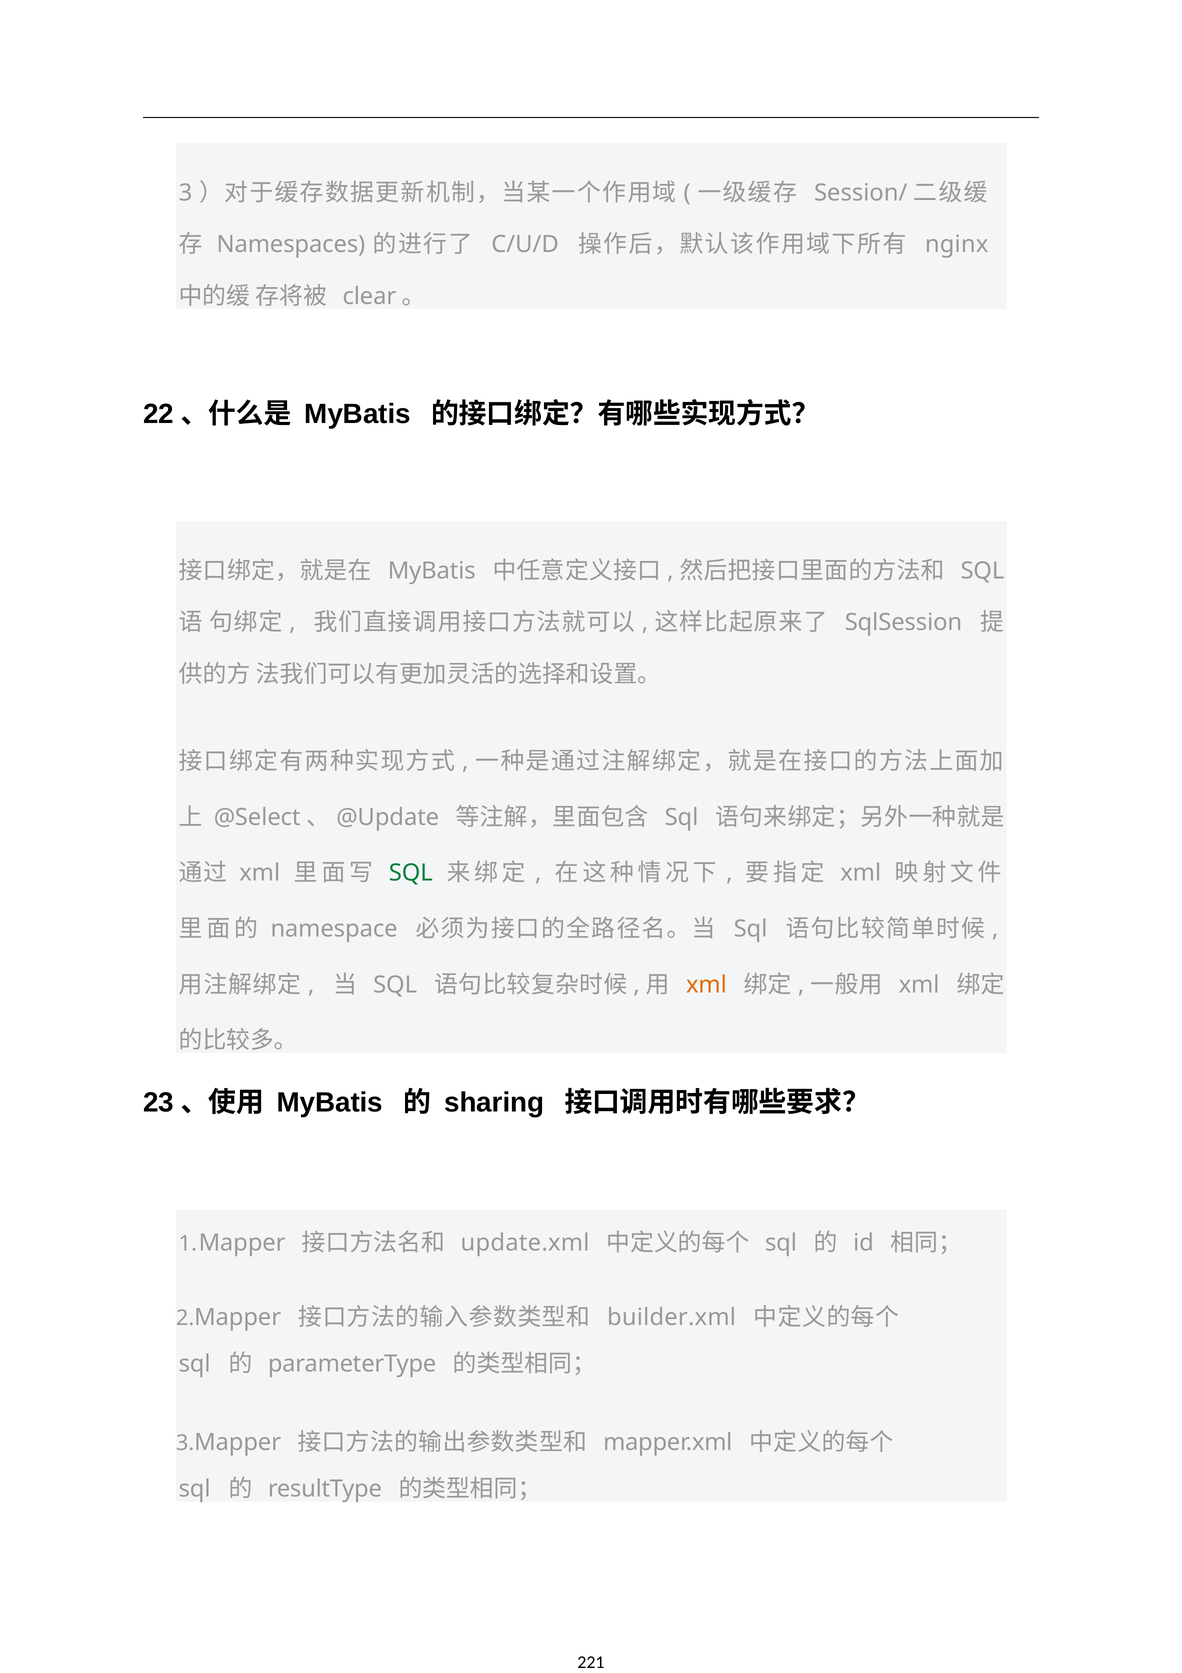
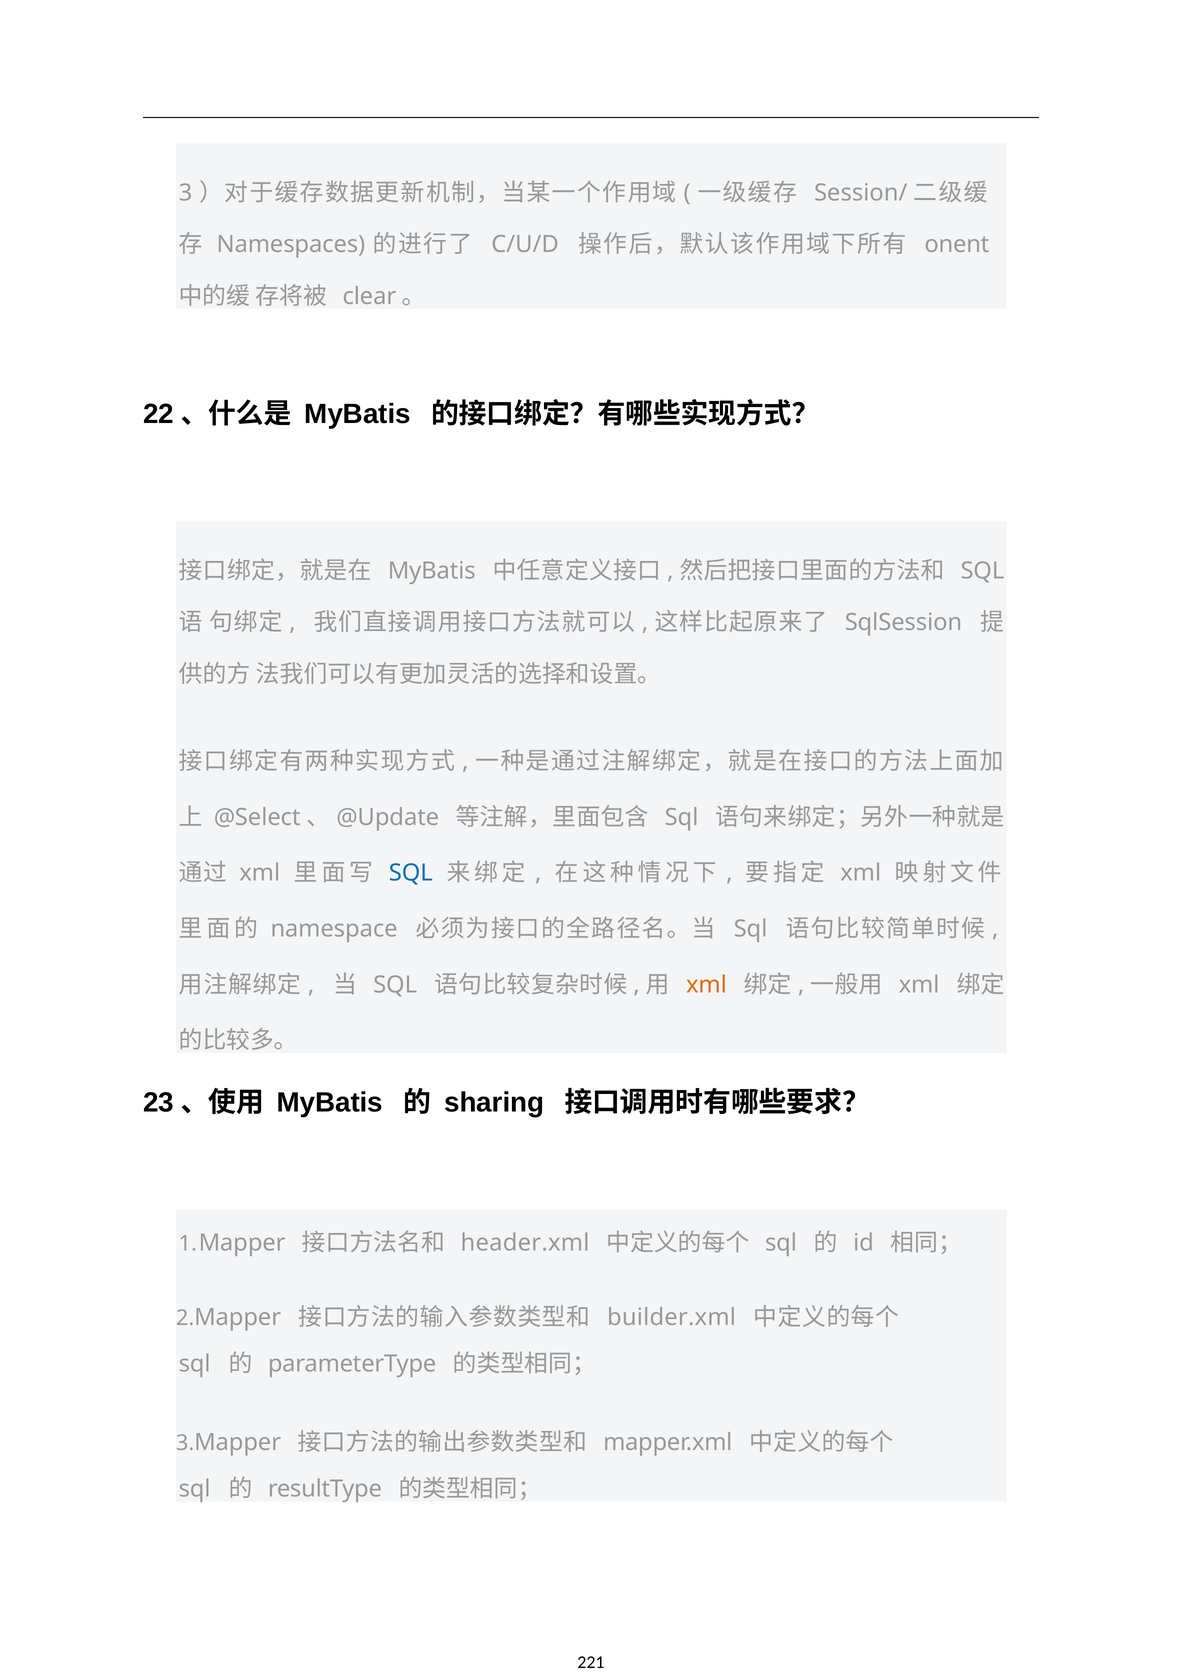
nginx: nginx -> onent (957, 244)
SQL colour: green -> blue (411, 873)
update.xml: update.xml -> header.xml (525, 1243)
